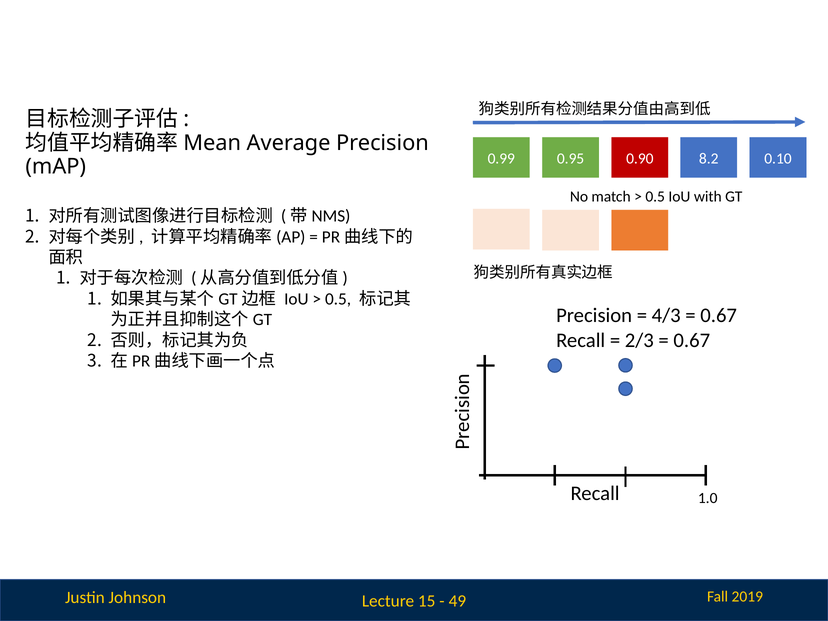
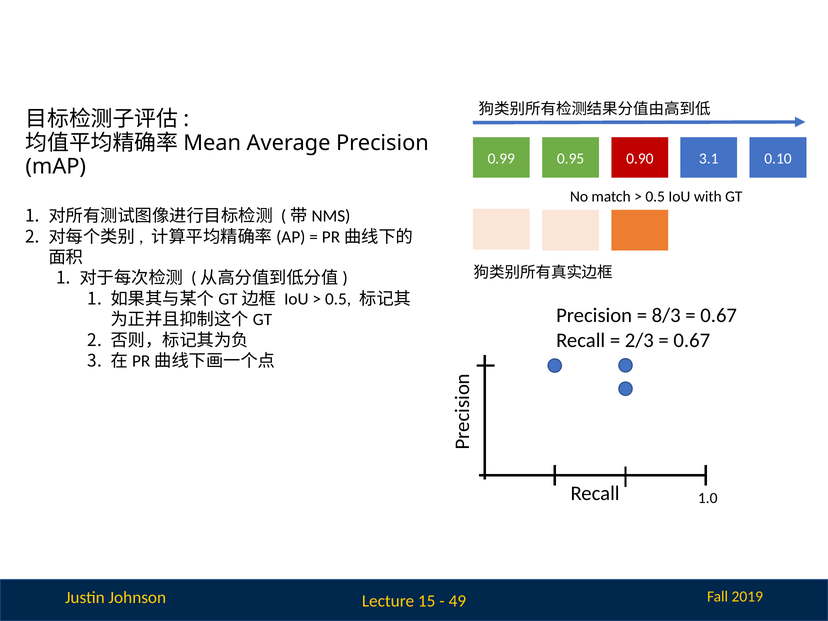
8.2: 8.2 -> 3.1 (709, 158)
4/3: 4/3 -> 8/3 (666, 315)
